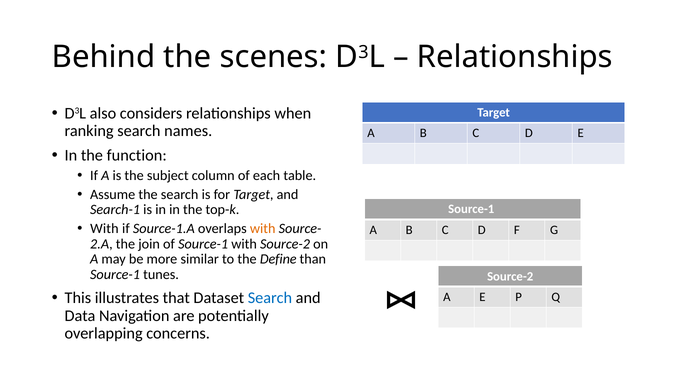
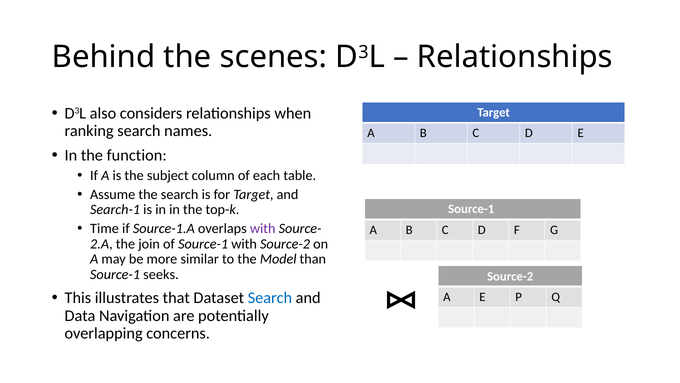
With: With -> Time (104, 228)
with colour: orange -> purple (263, 228)
Define: Define -> Model (278, 259)
tunes: tunes -> seeks (161, 274)
